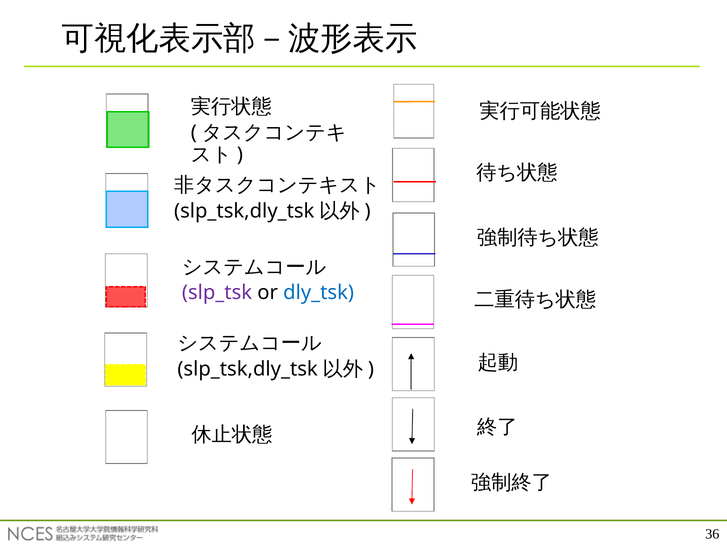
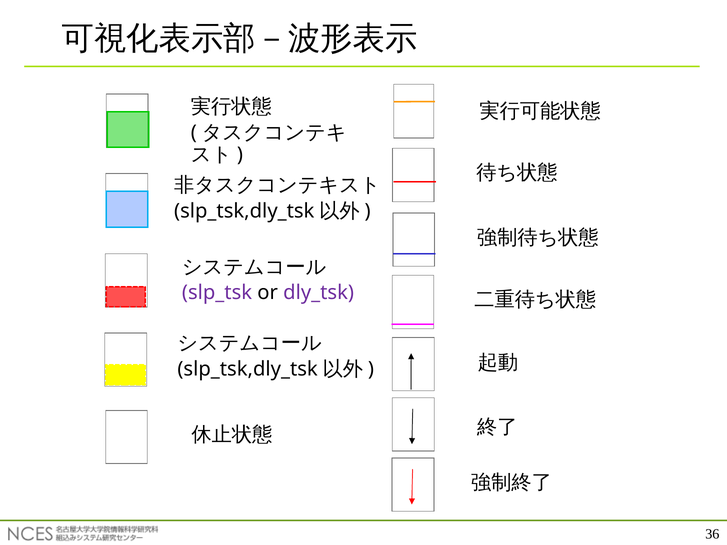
dly_tsk colour: blue -> purple (319, 293)
